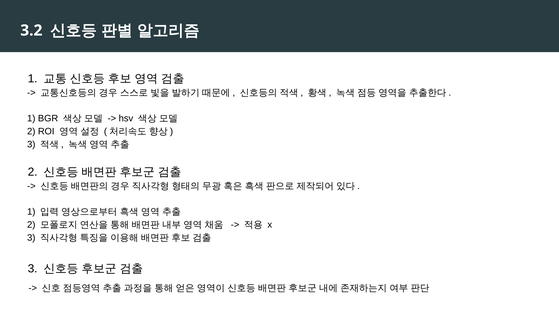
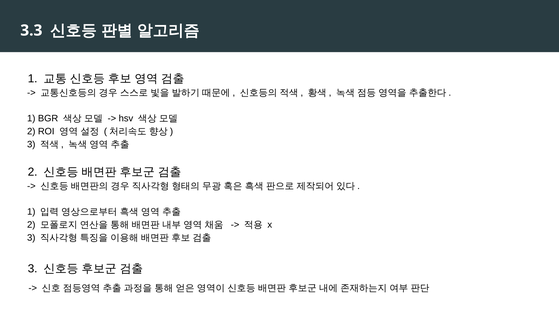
3.2: 3.2 -> 3.3 (31, 30)
